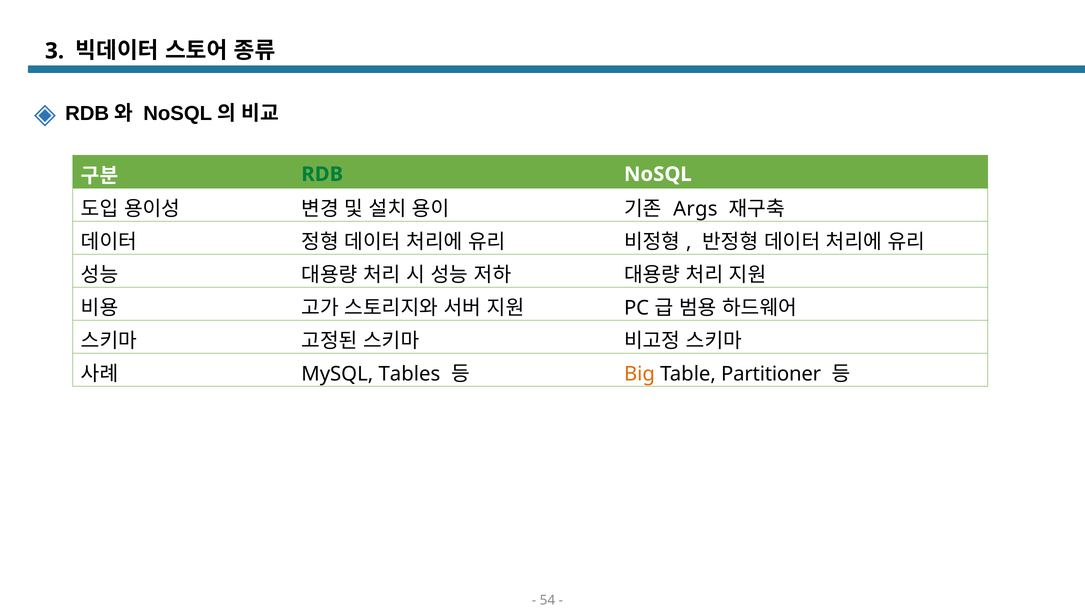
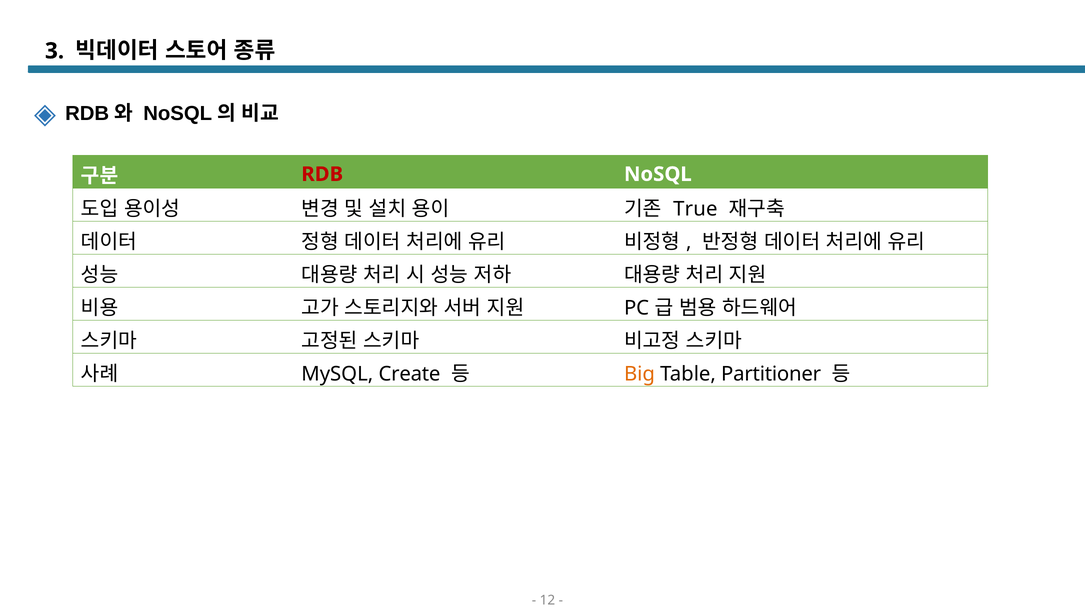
RDB colour: green -> red (322, 174)
Args: Args -> True (695, 209)
Tables: Tables -> Create (409, 374)
54: 54 -> 12 (547, 601)
